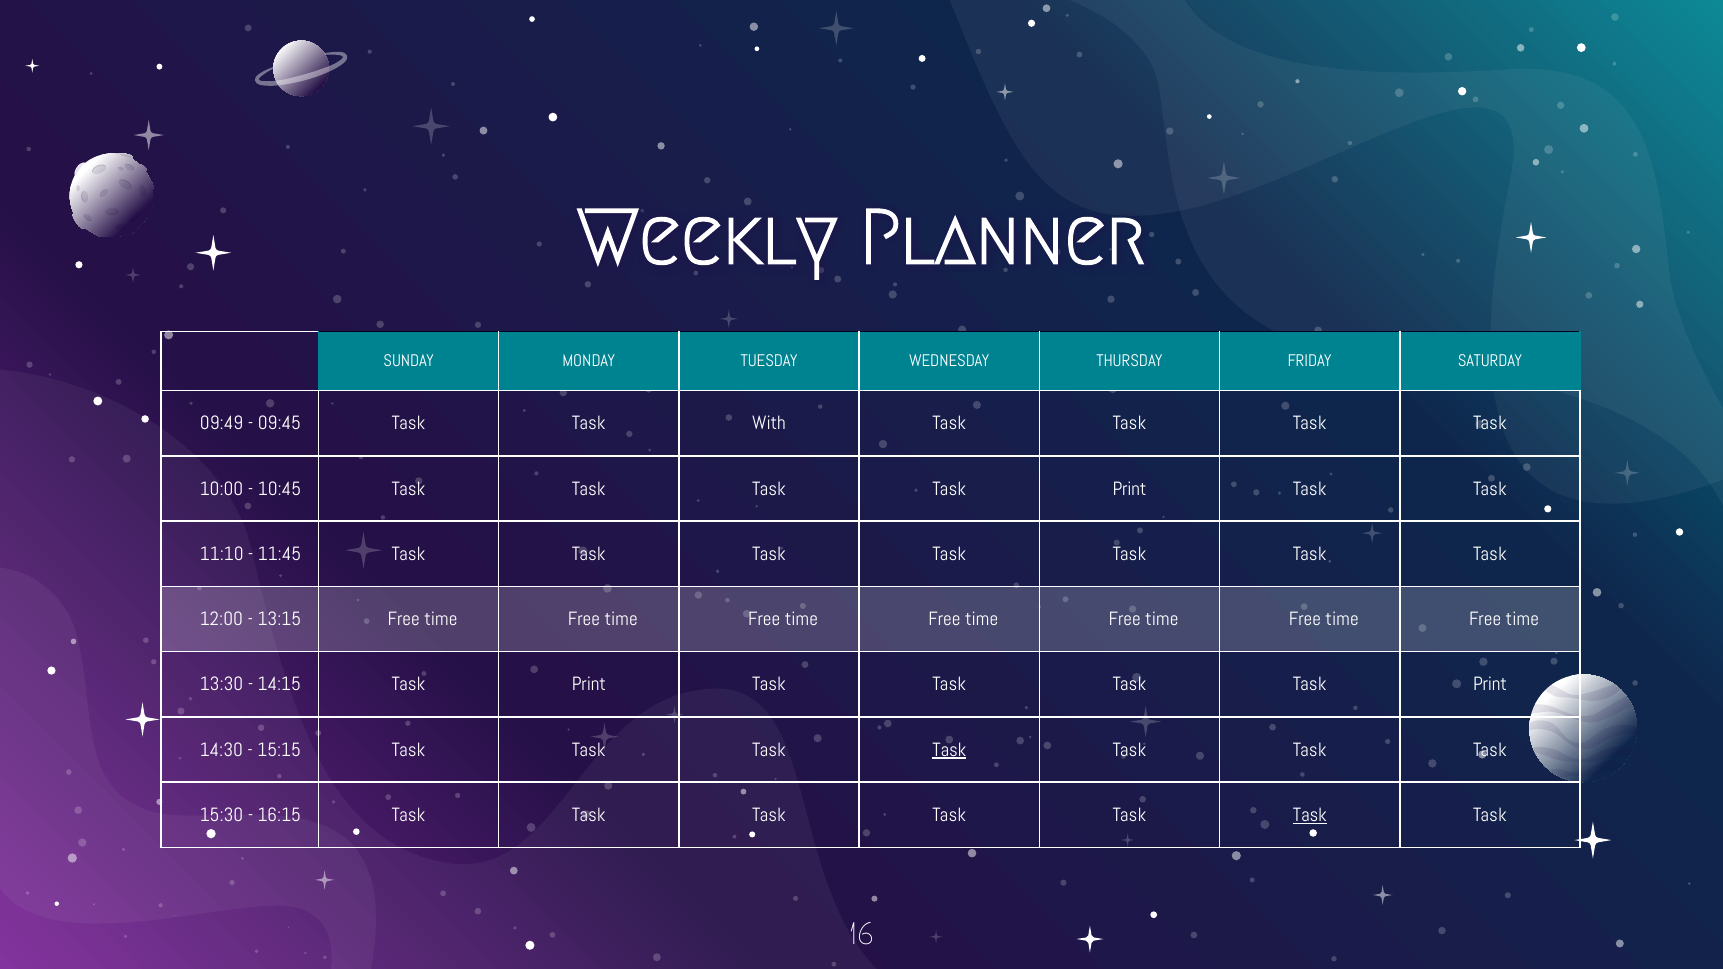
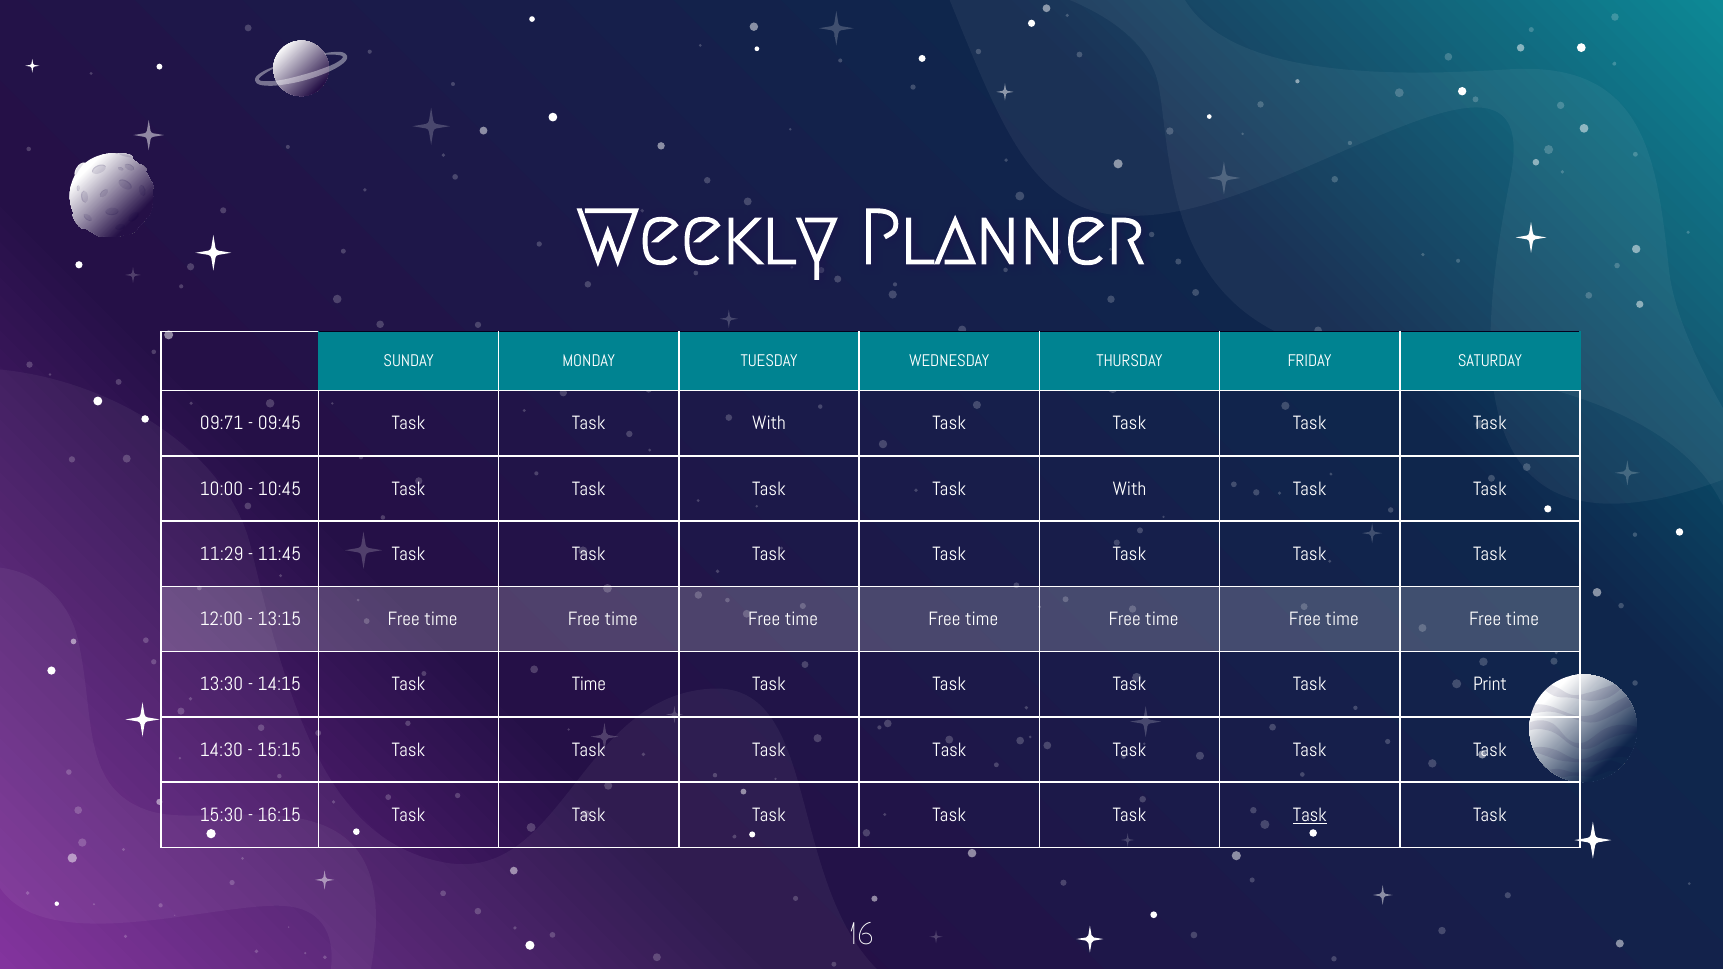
09:49: 09:49 -> 09:71 (222, 424)
Print: Print -> With (1130, 489)
11:10: 11:10 -> 11:29 (222, 554)
14:15 Task Print: Print -> Time (589, 685)
Task underline: present -> none (949, 750)
